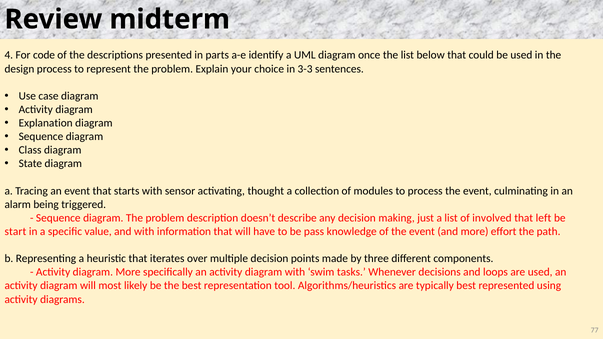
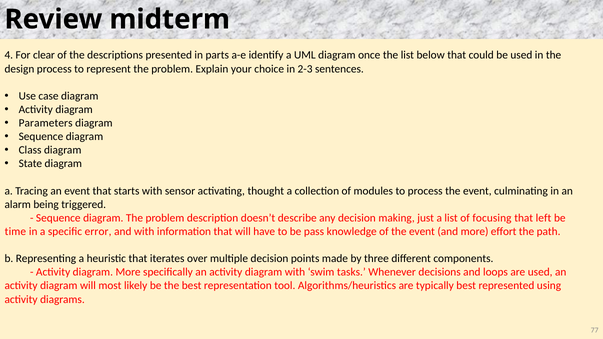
code: code -> clear (44, 55)
3-3: 3-3 -> 2-3 (305, 69)
Explanation: Explanation -> Parameters (46, 123)
involved: involved -> focusing (492, 218)
start: start -> time (15, 232)
value: value -> error (98, 232)
